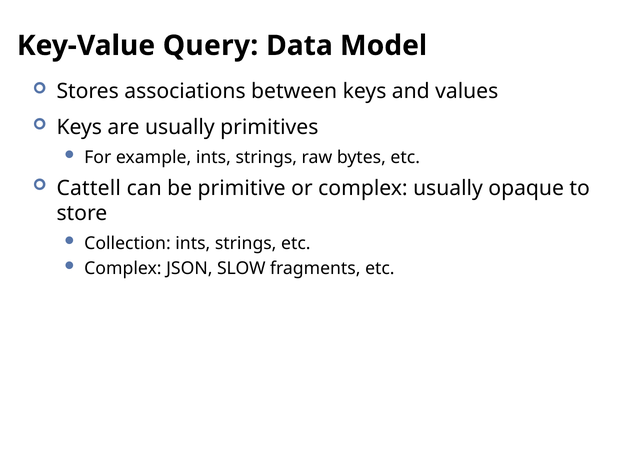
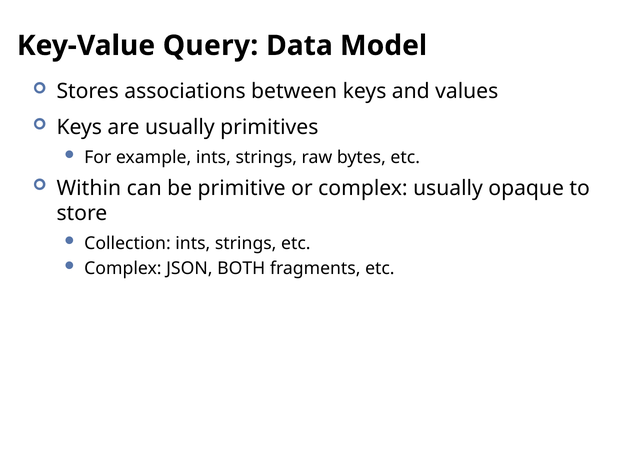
Cattell: Cattell -> Within (89, 188)
SLOW: SLOW -> BOTH (241, 268)
